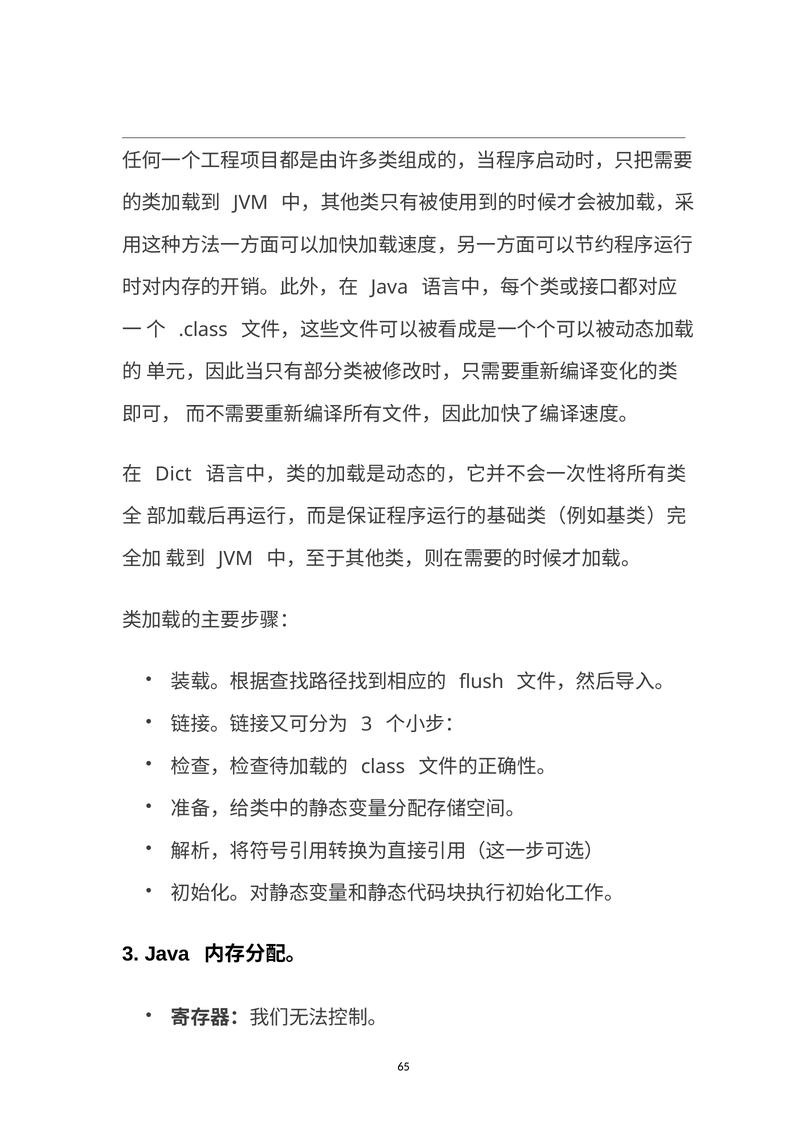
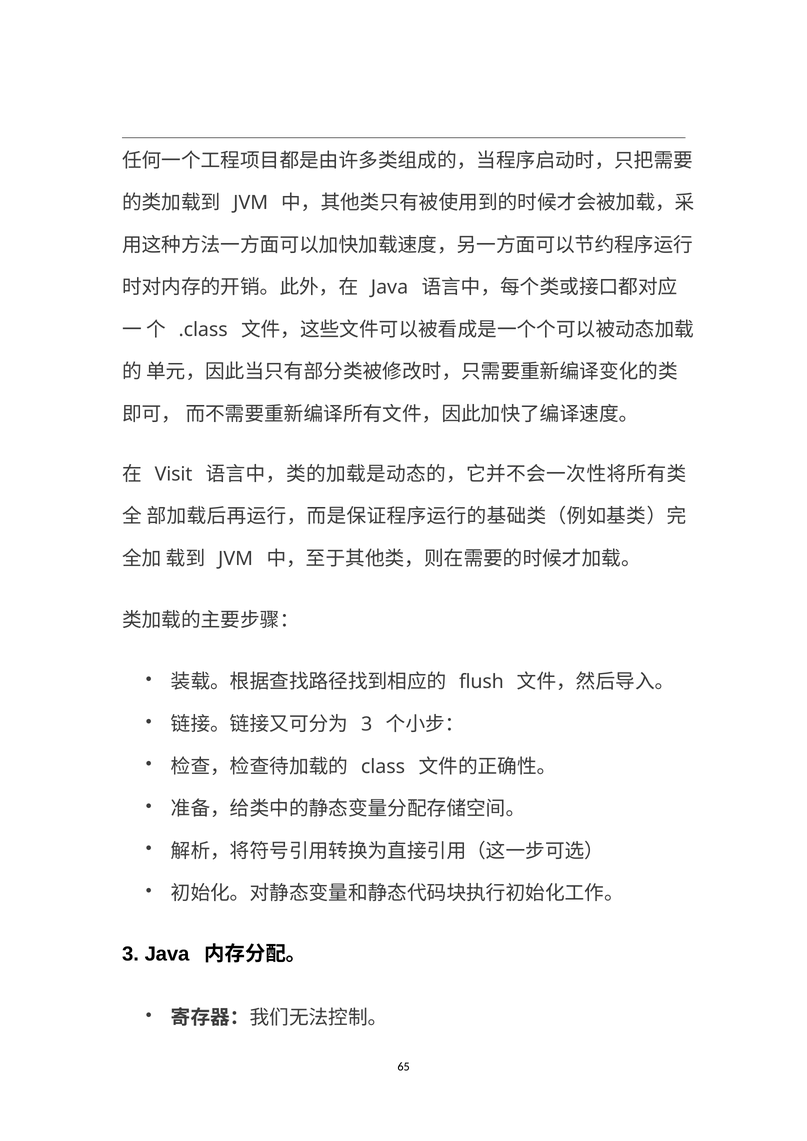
Dict: Dict -> Visit (174, 475)
